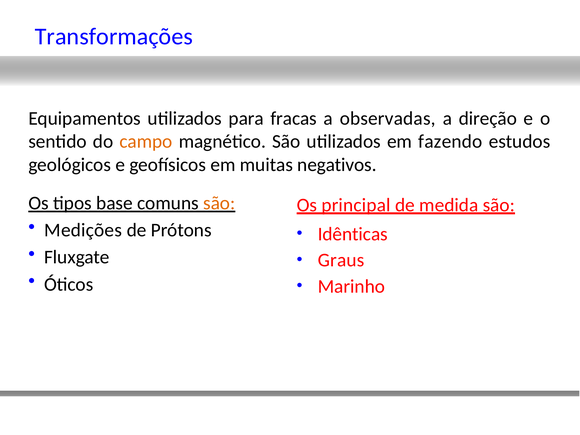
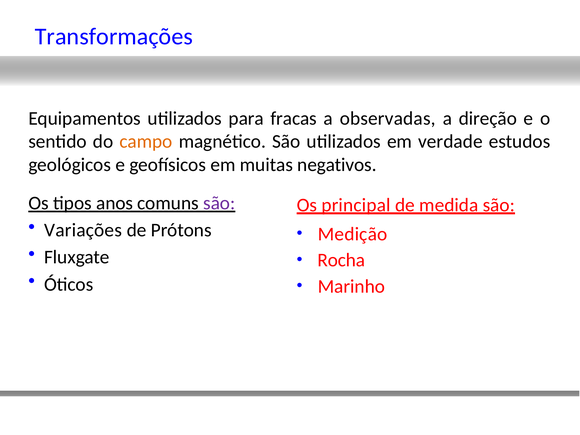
fazendo: fazendo -> verdade (450, 142)
base: base -> anos (115, 203)
são colour: orange -> purple (219, 203)
Medições: Medições -> Variações (83, 230)
Idênticas: Idênticas -> Medição (353, 234)
Graus: Graus -> Rocha (341, 260)
